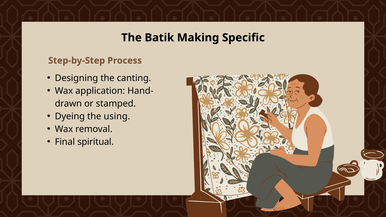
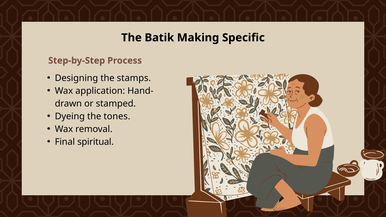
canting: canting -> stamps (134, 78)
using: using -> tones (117, 116)
